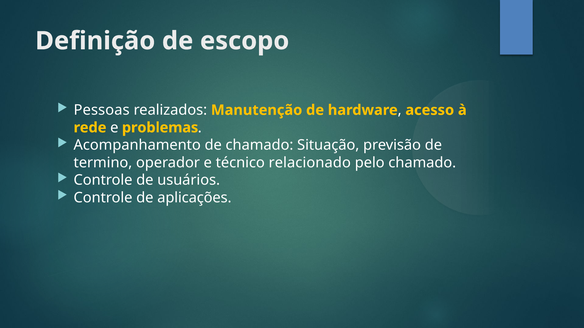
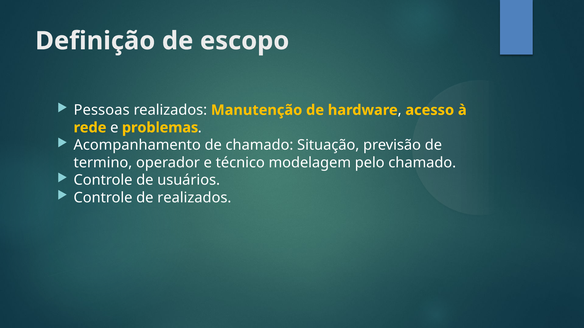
relacionado: relacionado -> modelagem (310, 163)
de aplicações: aplicações -> realizados (194, 198)
